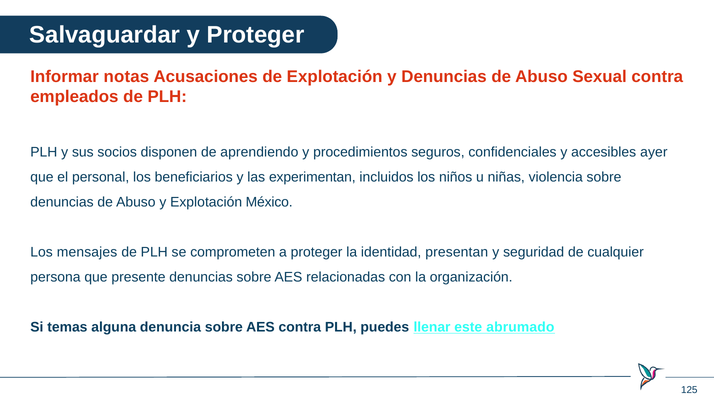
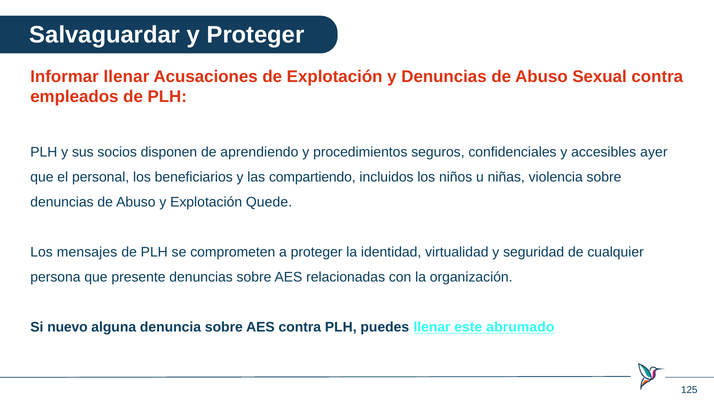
Informar notas: notas -> llenar (126, 77)
experimentan: experimentan -> compartiendo (312, 177)
México: México -> Quede (269, 202)
presentan: presentan -> virtualidad (457, 252)
temas: temas -> nuevo (67, 327)
